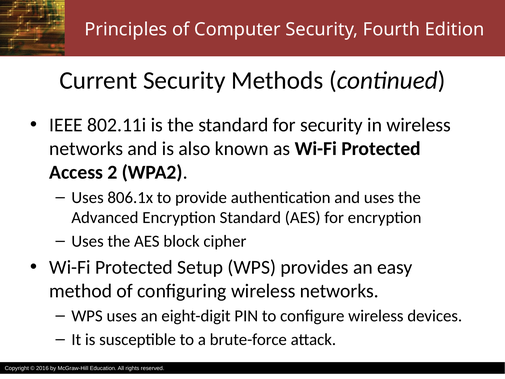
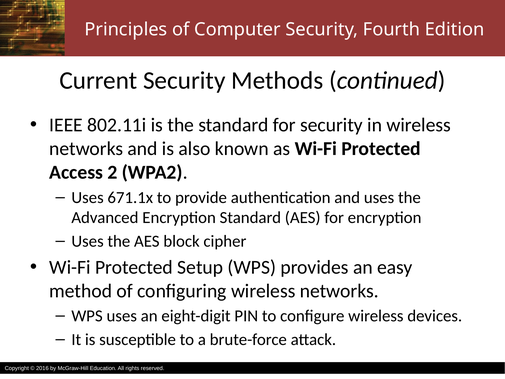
806.1x: 806.1x -> 671.1x (130, 197)
